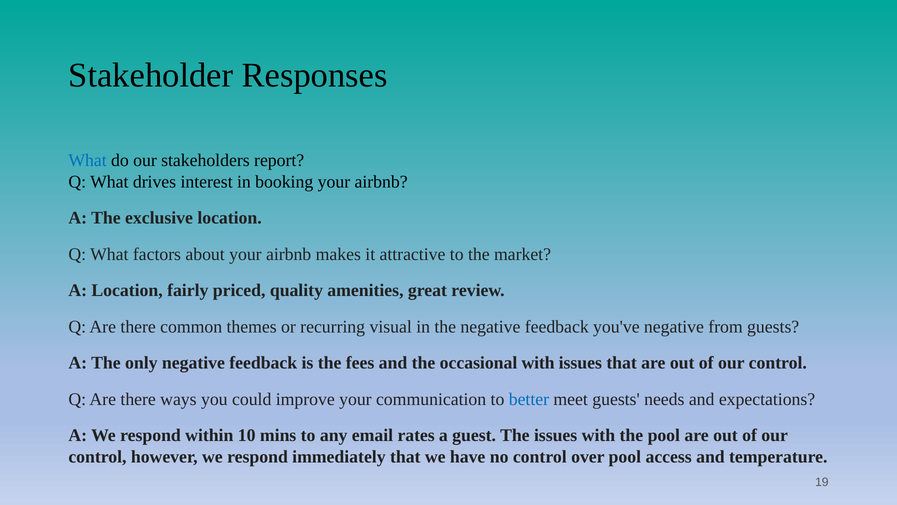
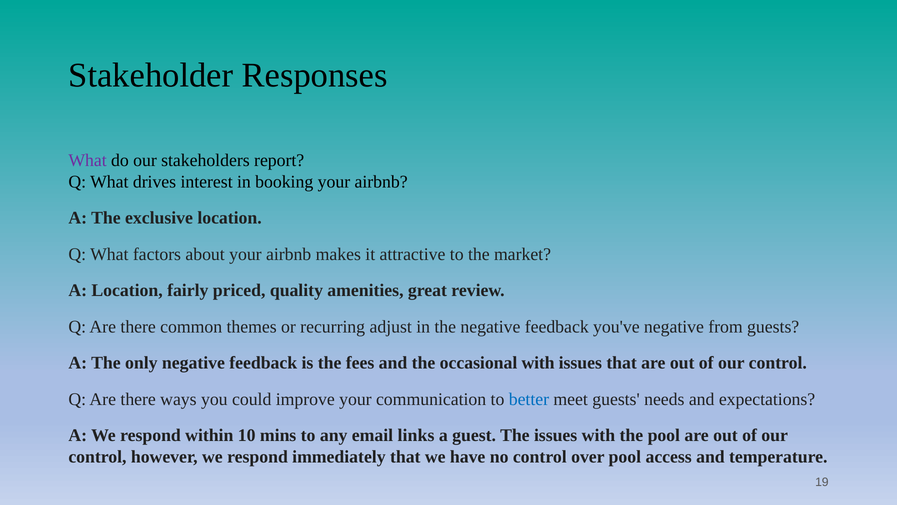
What colour: blue -> purple (88, 160)
visual: visual -> adjust (391, 326)
rates: rates -> links (416, 435)
